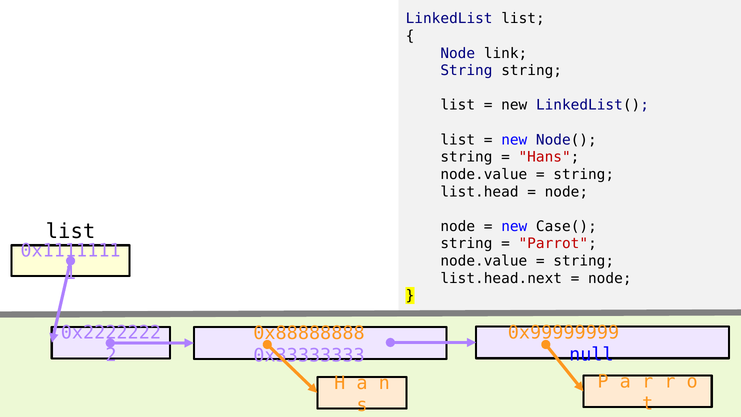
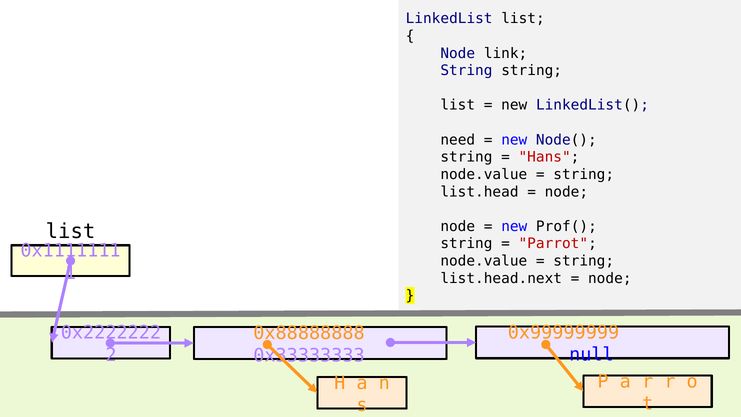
list: list -> need (458, 140)
Case(: Case( -> Prof( (566, 226)
